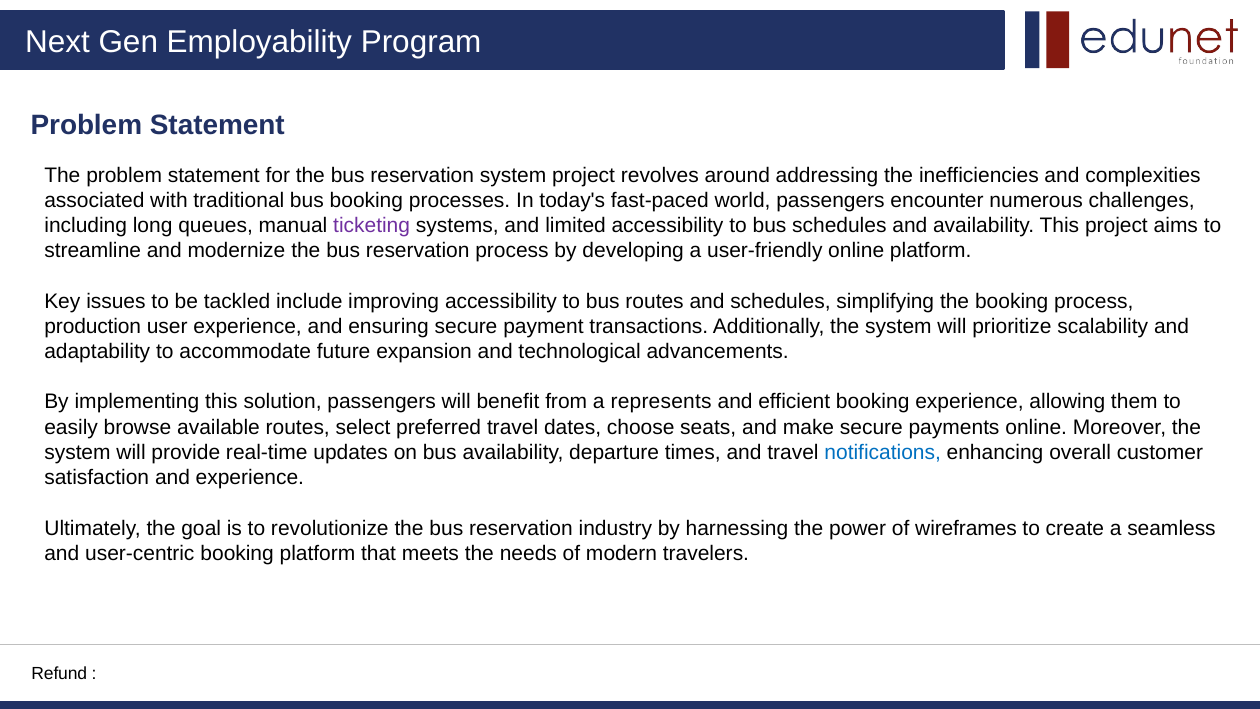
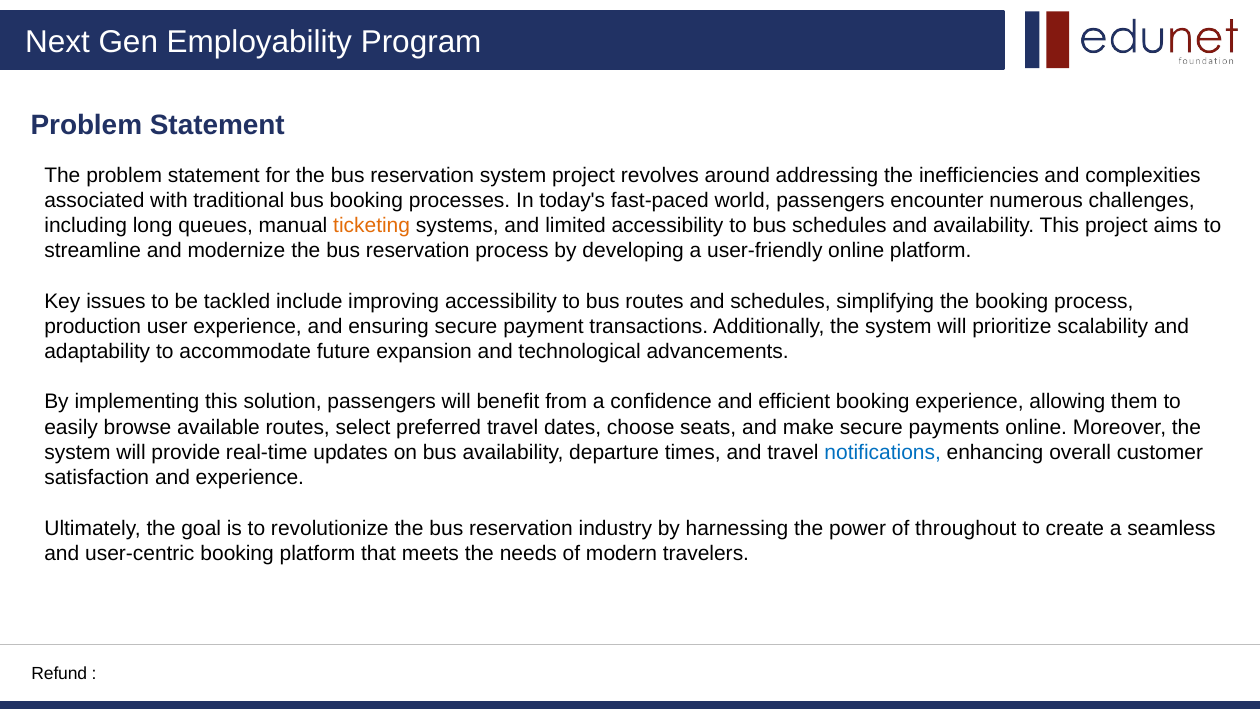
ticketing colour: purple -> orange (372, 226)
represents: represents -> confidence (661, 402)
wireframes: wireframes -> throughout (966, 528)
